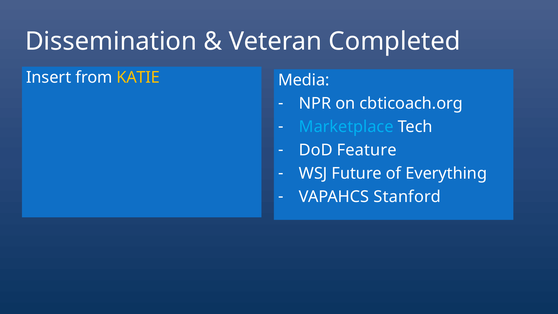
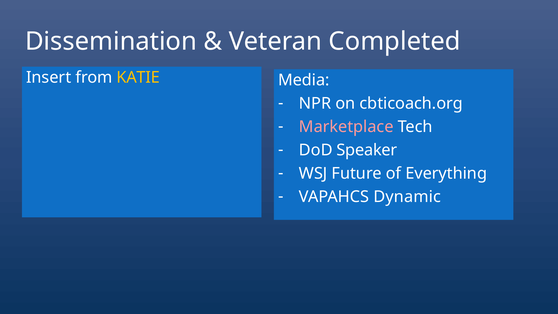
Marketplace colour: light blue -> pink (346, 127)
Feature: Feature -> Speaker (367, 150)
Stanford: Stanford -> Dynamic (407, 197)
